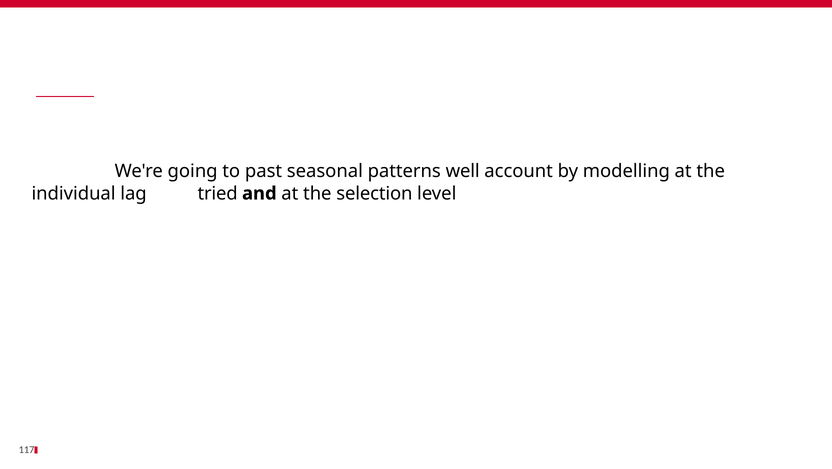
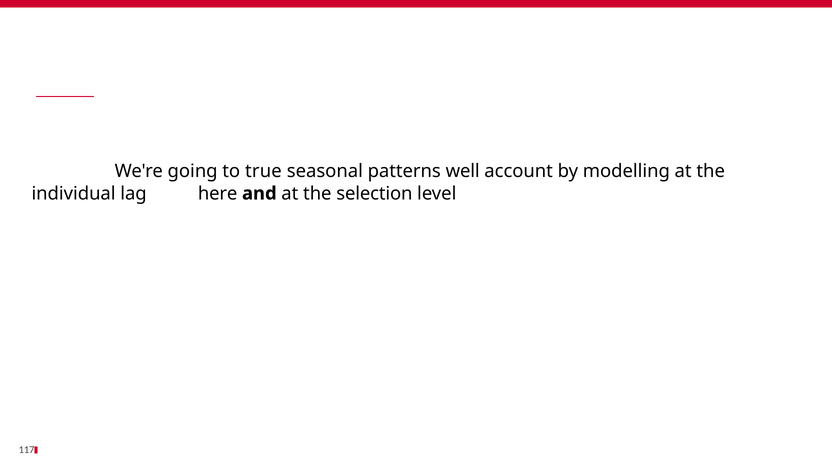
past: past -> true (263, 171)
tried: tried -> here (218, 193)
